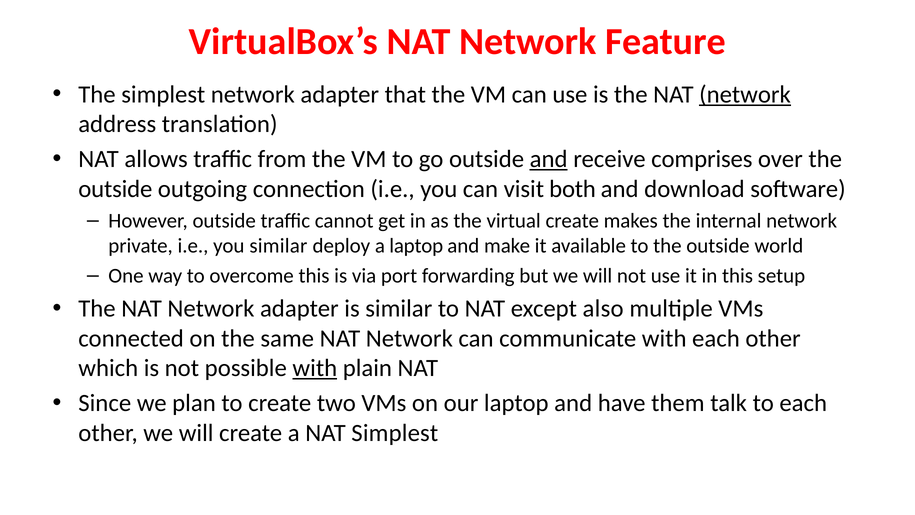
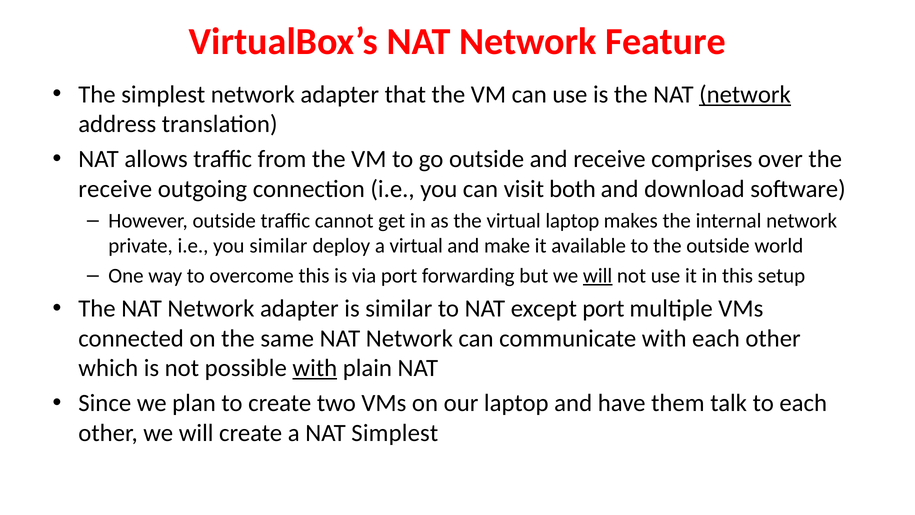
and underline: present -> none (549, 159)
outside: outside -> receive (115, 189)
virtual create: create -> laptop (572, 221)
a laptop: laptop -> virtual (416, 246)
will underline: none -> present (598, 275)
except also: also -> port (603, 309)
